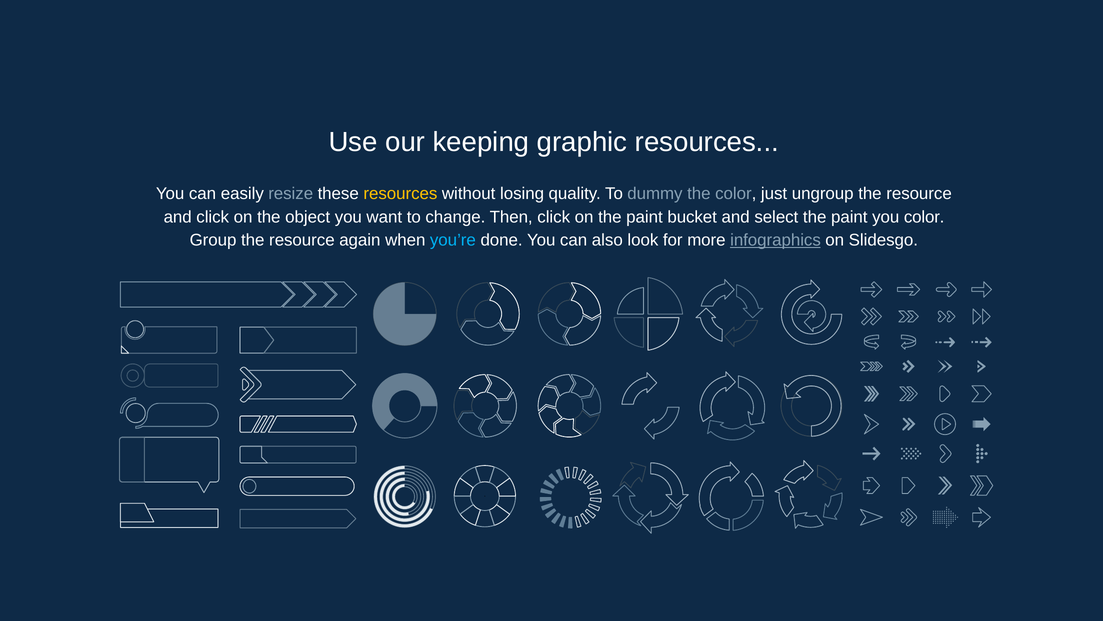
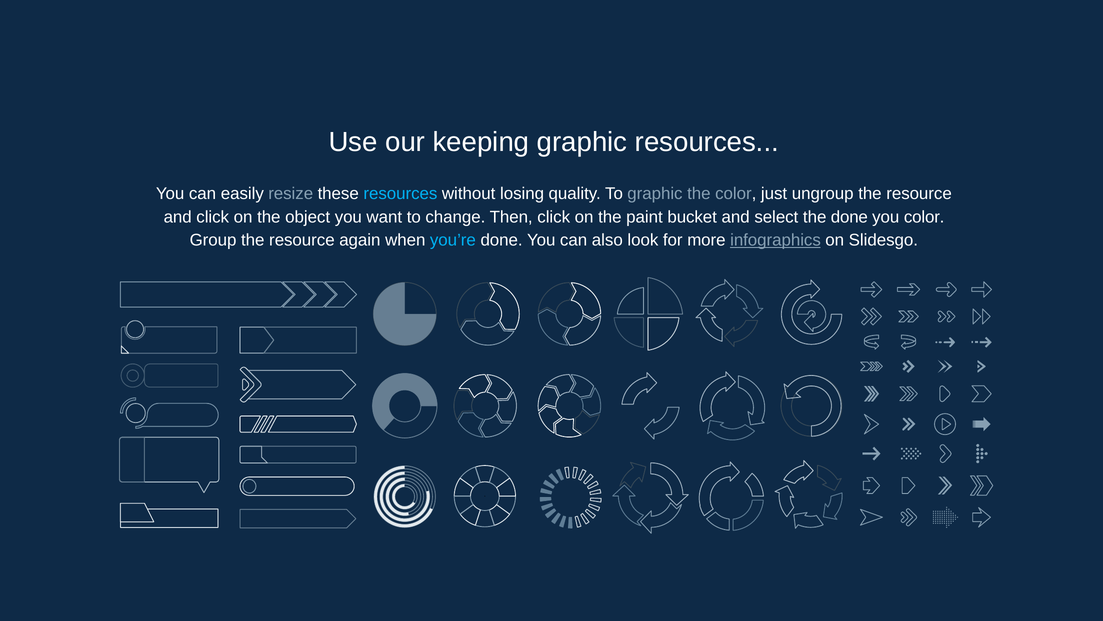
resources colour: yellow -> light blue (400, 194)
To dummy: dummy -> graphic (655, 194)
select the paint: paint -> done (849, 217)
